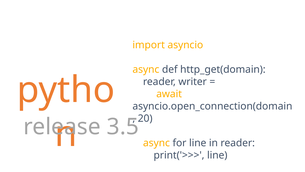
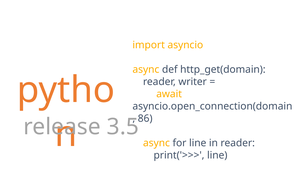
20: 20 -> 86 (145, 118)
